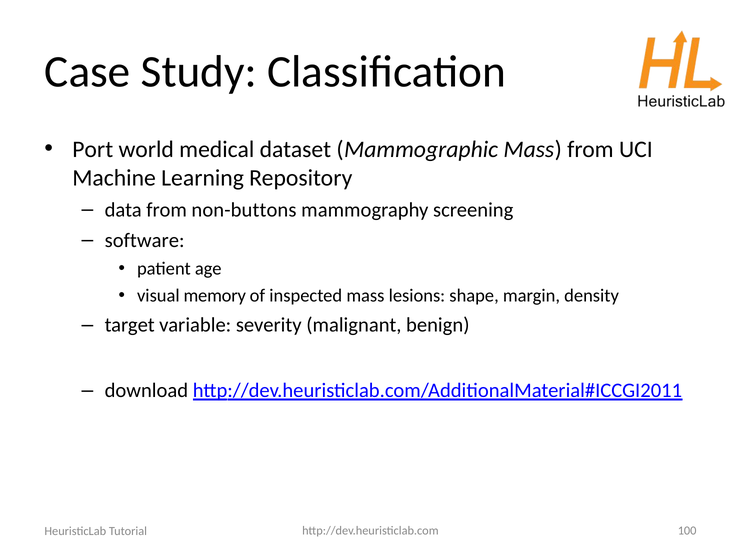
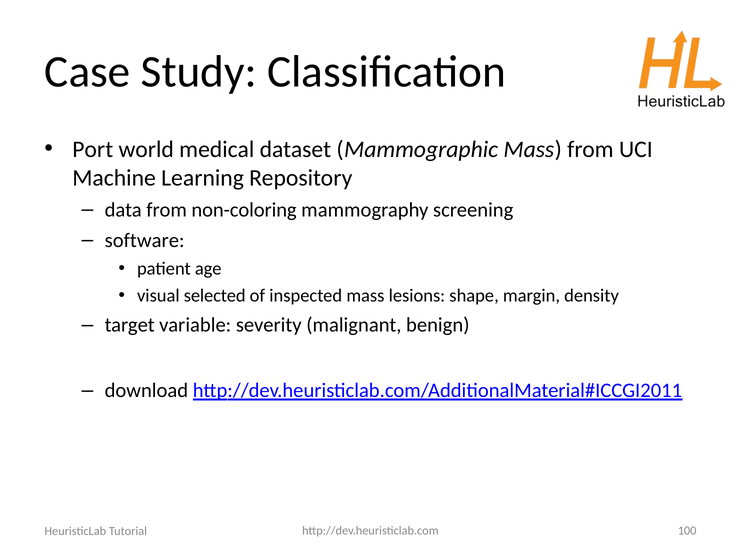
non-buttons: non-buttons -> non-coloring (244, 210)
memory: memory -> selected (215, 296)
